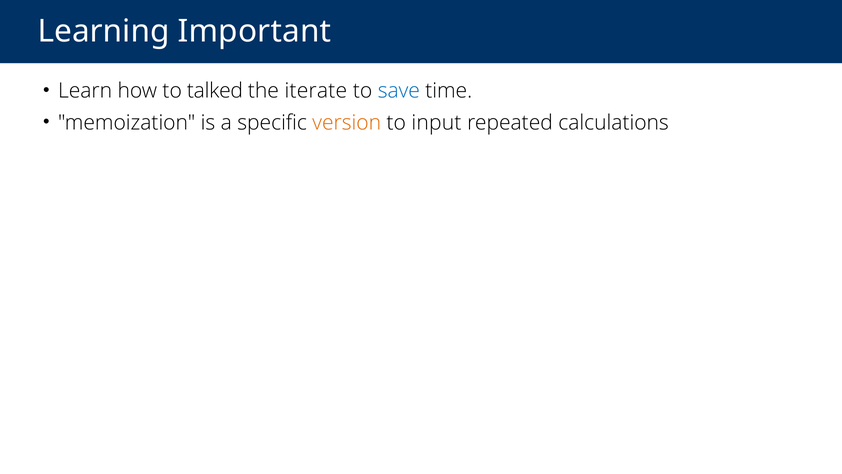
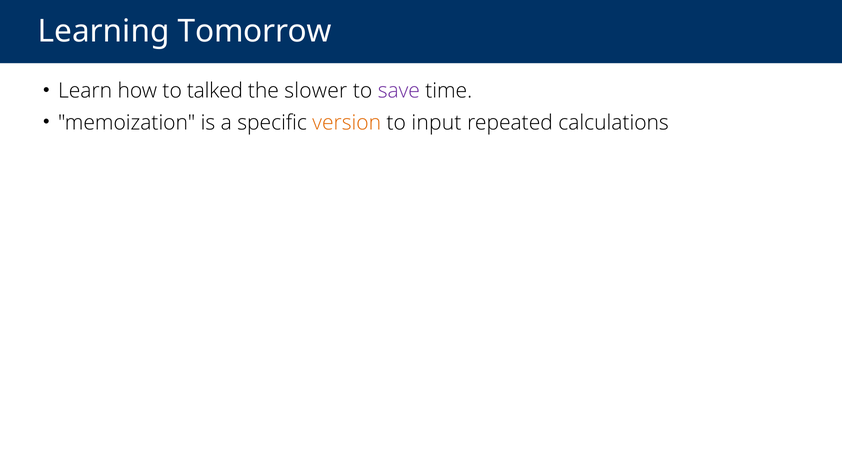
Important: Important -> Tomorrow (255, 31)
iterate: iterate -> slower (316, 91)
save colour: blue -> purple (399, 91)
